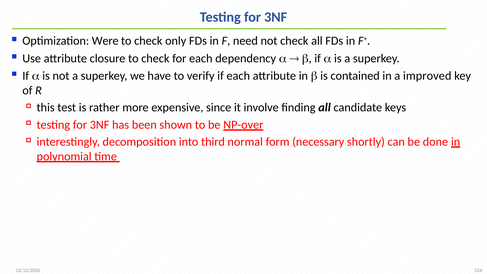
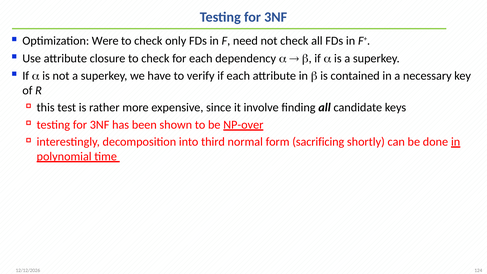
improved: improved -> necessary (427, 76)
necessary: necessary -> sacrificing (318, 142)
